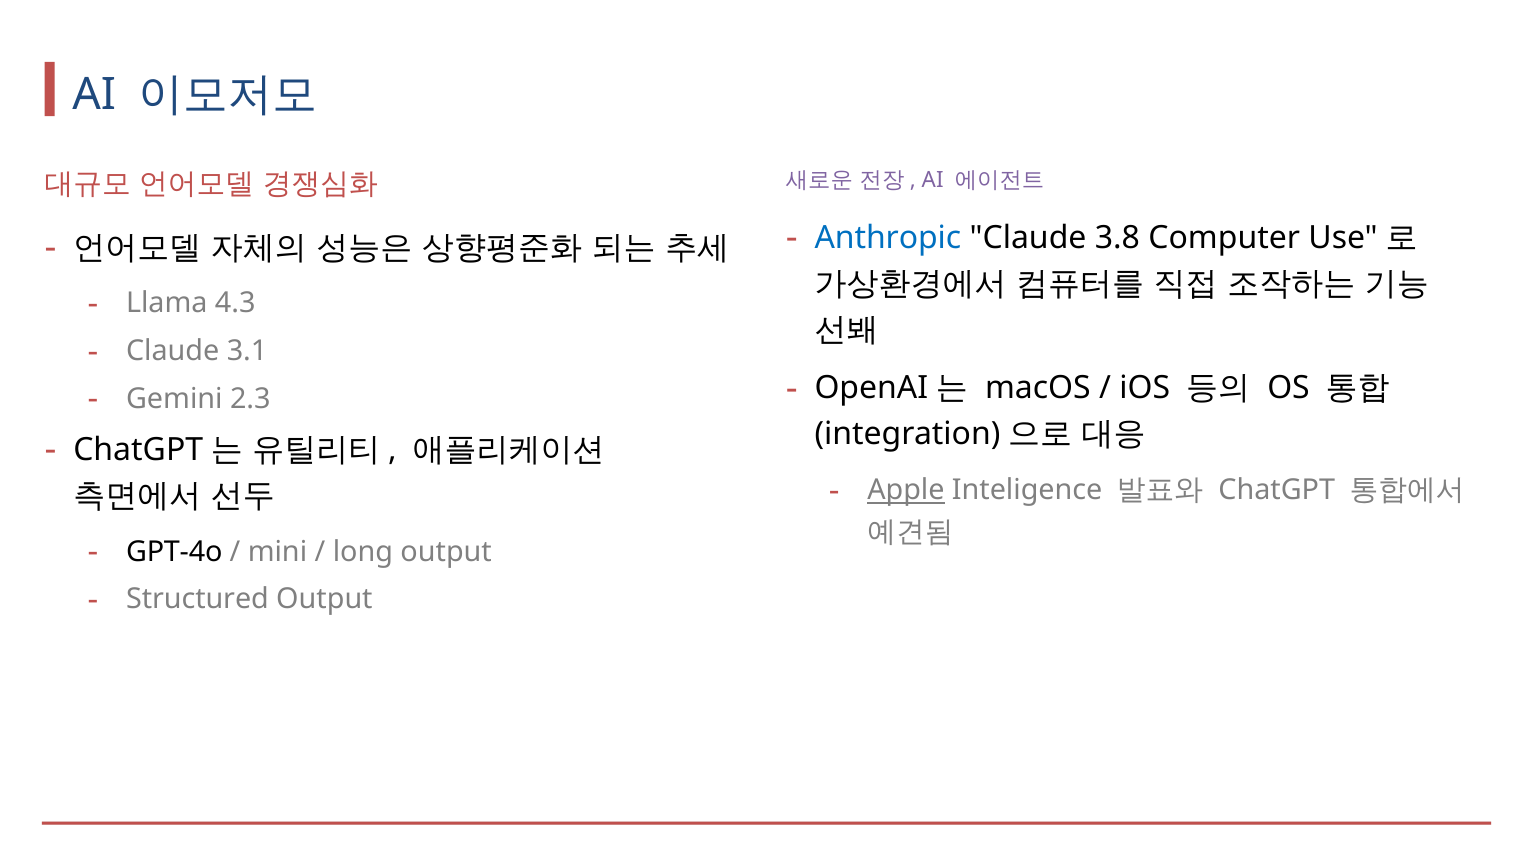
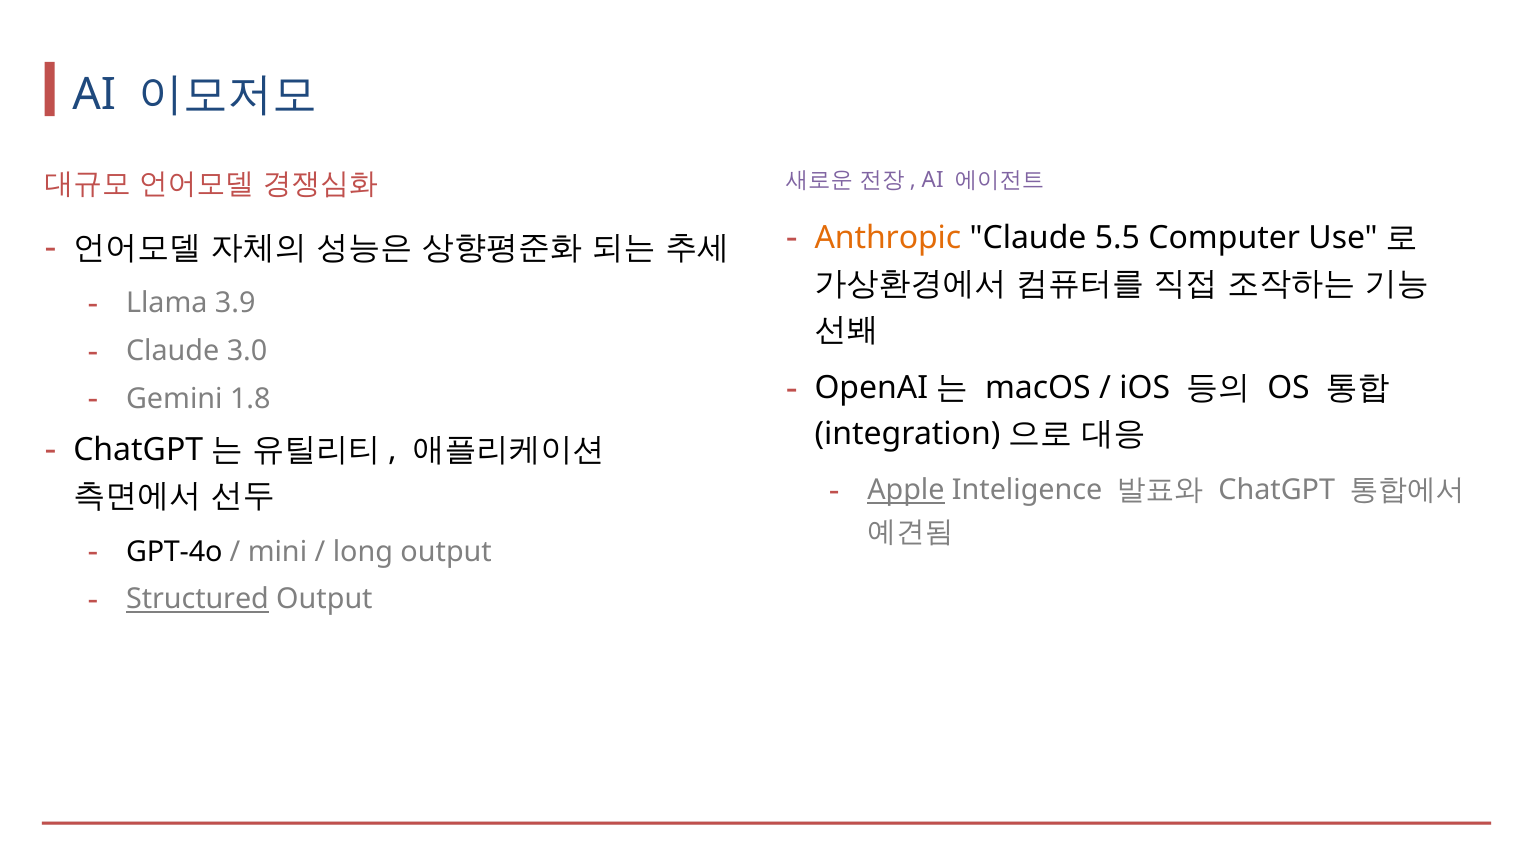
Anthropic colour: blue -> orange (888, 237)
3.8: 3.8 -> 5.5 (1117, 237)
4.3: 4.3 -> 3.9 (235, 303)
3.1: 3.1 -> 3.0 (247, 351)
2.3: 2.3 -> 1.8 (250, 399)
Structured underline: none -> present (197, 599)
